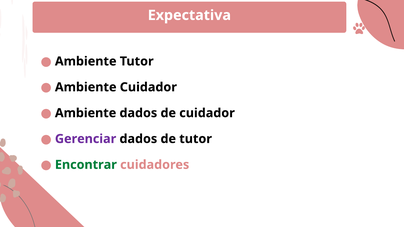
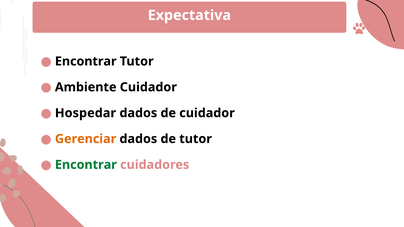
Ambiente: Ambiente -> Encontrar (86, 61)
Ambiente: Ambiente -> Hospedar (86, 113)
Gerenciar colour: purple -> orange (86, 139)
